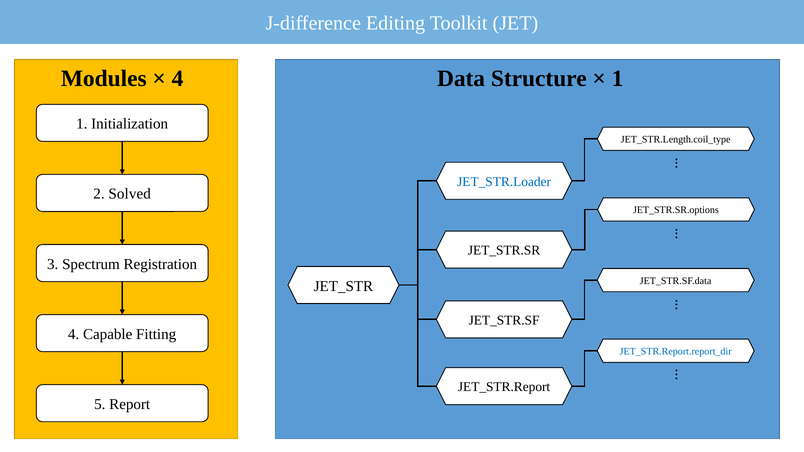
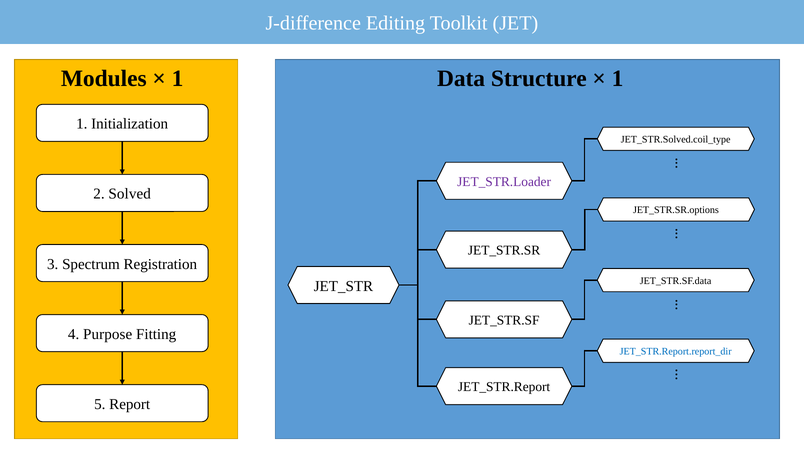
4: 4 -> 1 (178, 78)
JET_STR.Length.coil_type: JET_STR.Length.coil_type -> JET_STR.Solved.coil_type (676, 140)
JET_STR.Loader colour: blue -> purple (504, 182)
Capable: Capable -> Purpose (108, 334)
